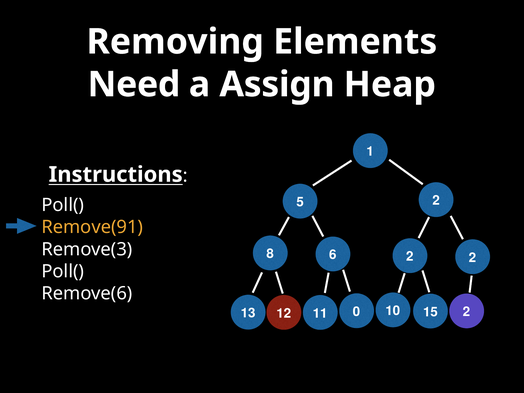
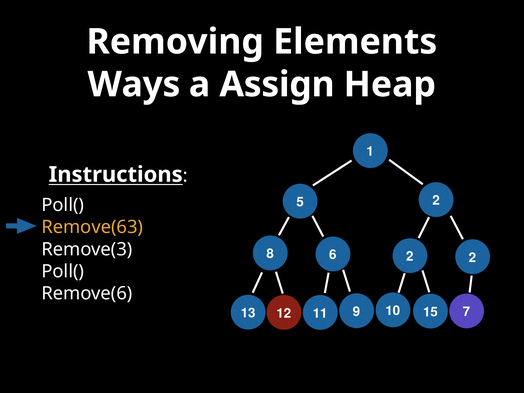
Need: Need -> Ways (134, 85)
Remove(91: Remove(91 -> Remove(63 (92, 227)
15 2: 2 -> 7 (467, 312)
0: 0 -> 9 (357, 312)
